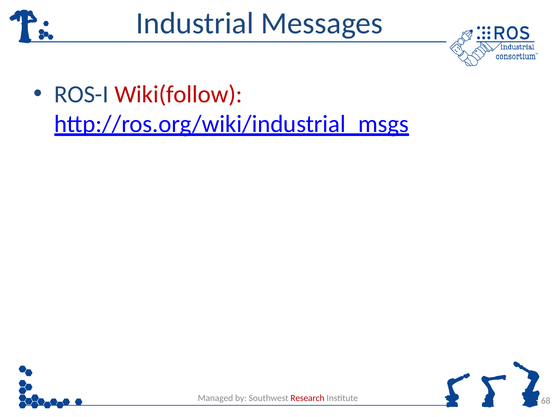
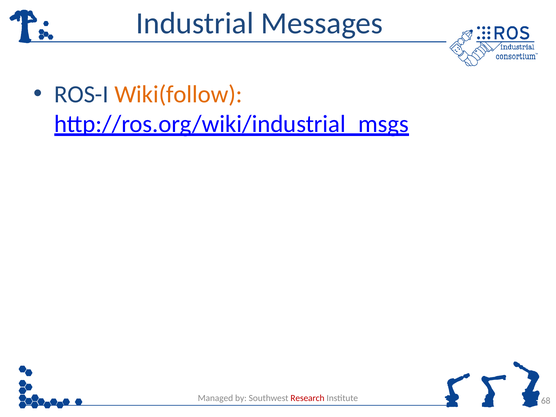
Wiki(follow colour: red -> orange (178, 94)
